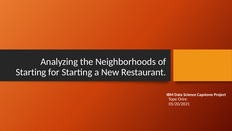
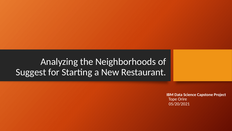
Starting: Starting -> Suggest (31, 72)
